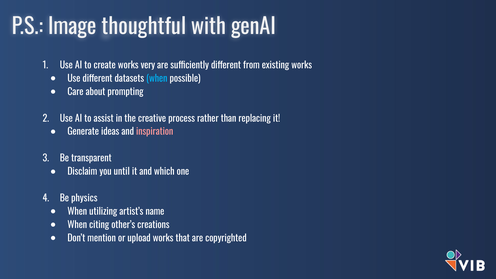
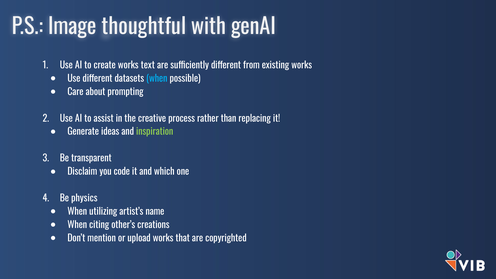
very: very -> text (148, 65)
inspiration colour: pink -> light green (155, 132)
until: until -> code (122, 172)
